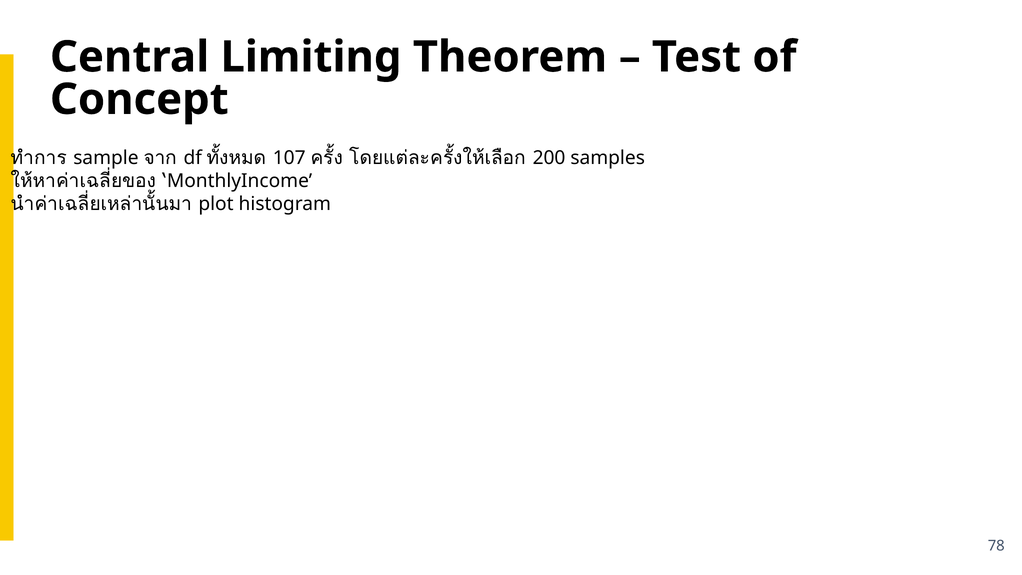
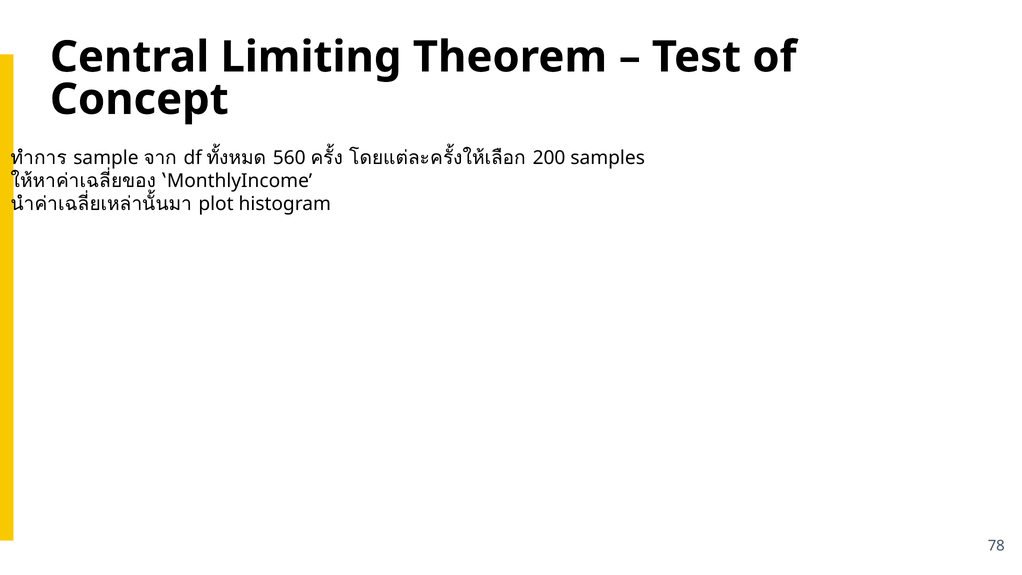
107: 107 -> 560 (289, 158)
